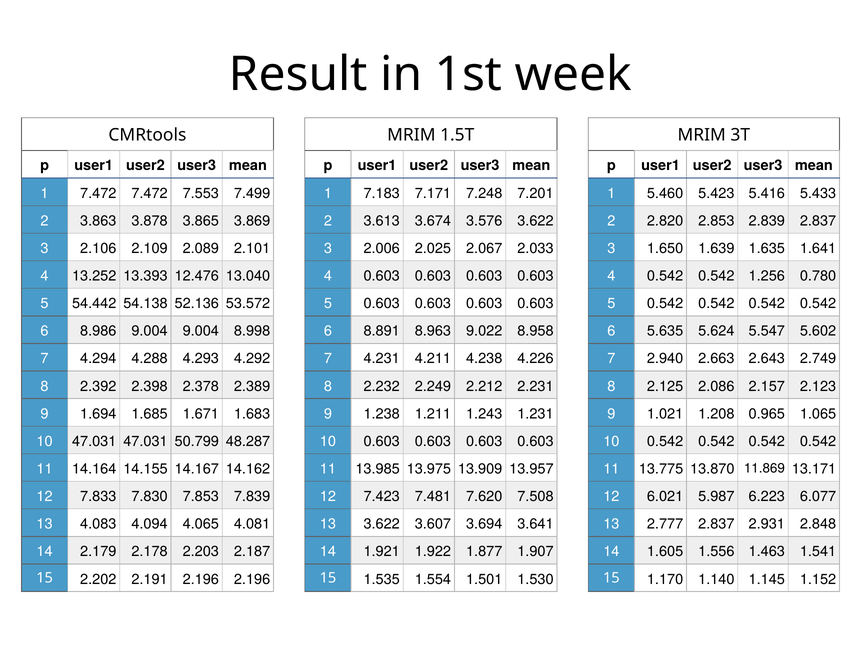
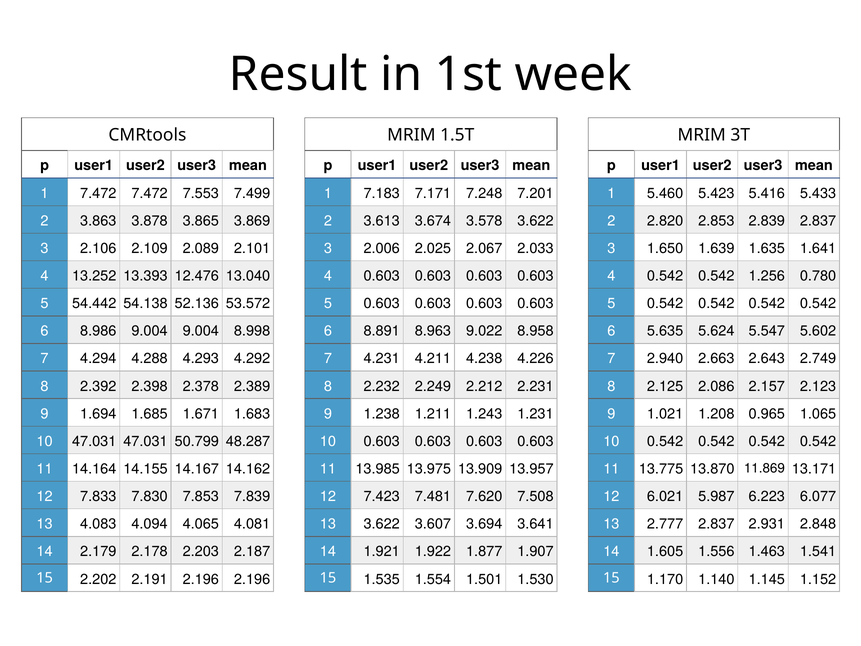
3.576: 3.576 -> 3.578 (484, 221)
